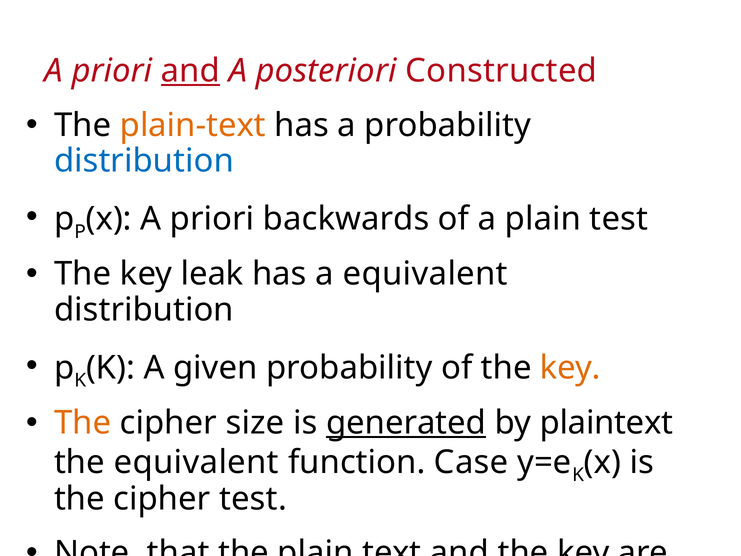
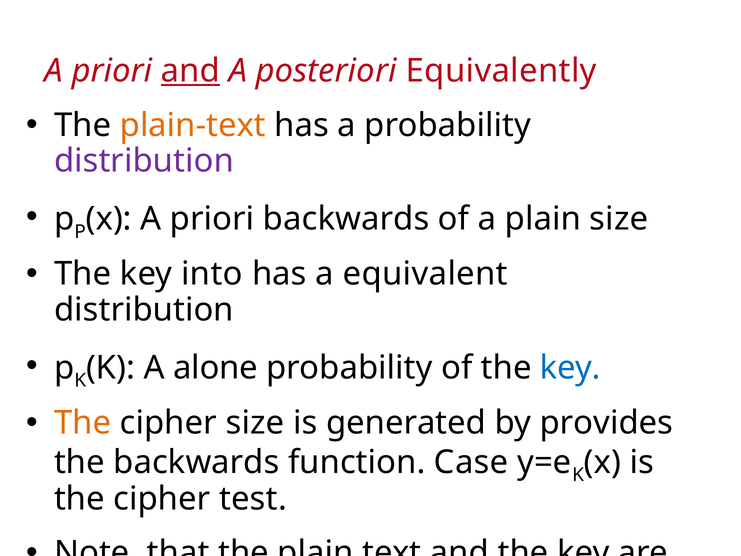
Constructed: Constructed -> Equivalently (501, 71)
distribution colour: blue -> purple (144, 161)
plain test: test -> size (619, 219)
leak: leak -> into (212, 274)
given: given -> alone (216, 368)
key colour: orange -> blue (570, 368)
generated underline: present -> none (406, 423)
plaintext: plaintext -> provides (606, 423)
the equivalent: equivalent -> backwards (196, 462)
